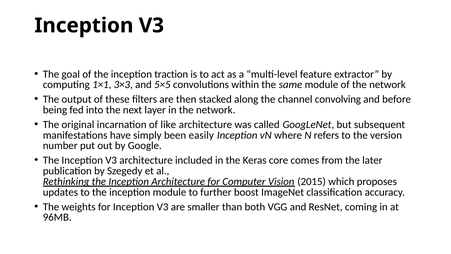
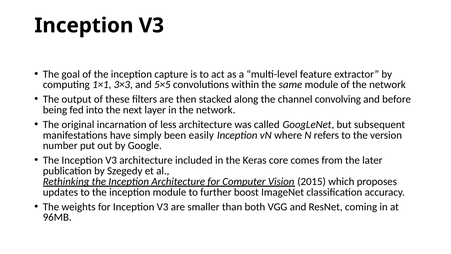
traction: traction -> capture (171, 74)
like: like -> less (168, 124)
